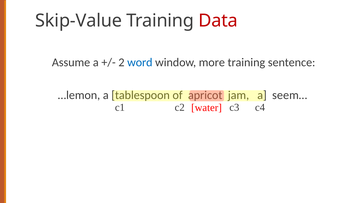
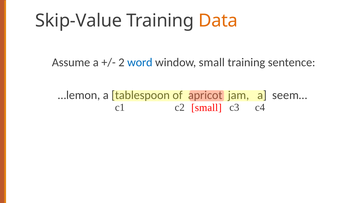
Data colour: red -> orange (218, 21)
window more: more -> small (212, 62)
water: water -> small (206, 108)
